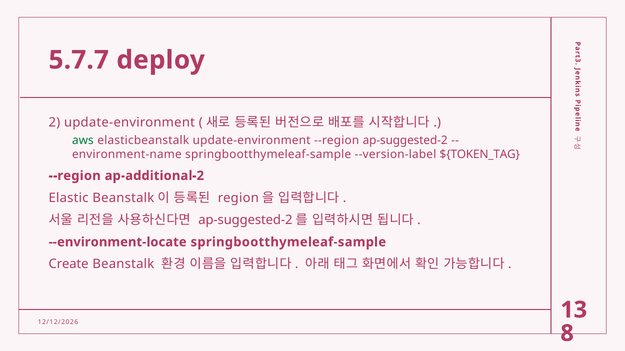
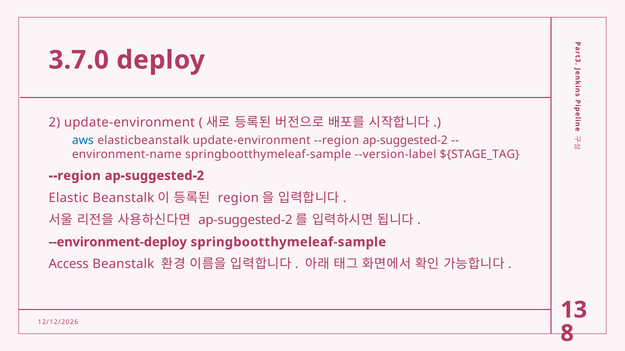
5.7.7: 5.7.7 -> 3.7.0 (79, 60)
aws colour: green -> blue (83, 140)
${TOKEN_TAG: ${TOKEN_TAG -> ${STAGE_TAG (480, 155)
ap-additional-2: ap-additional-2 -> ap-suggested-2 (154, 176)
--environment-locate: --environment-locate -> --environment-deploy (118, 242)
Create: Create -> Access (69, 265)
